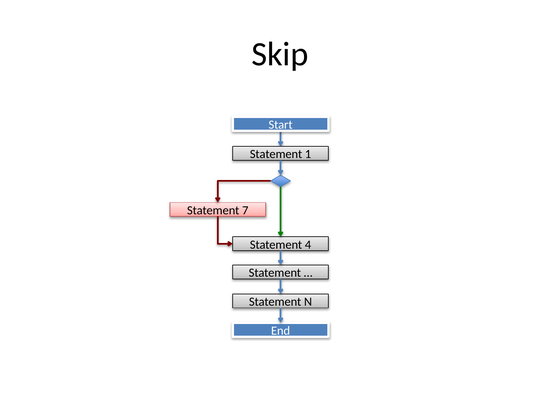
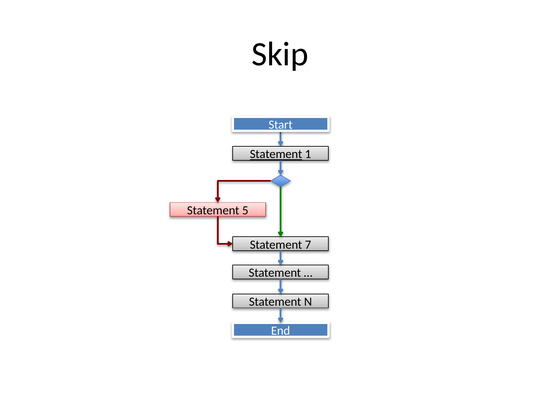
Statement underline: none -> present (276, 154)
7: 7 -> 5 (245, 210)
4: 4 -> 7 (308, 245)
